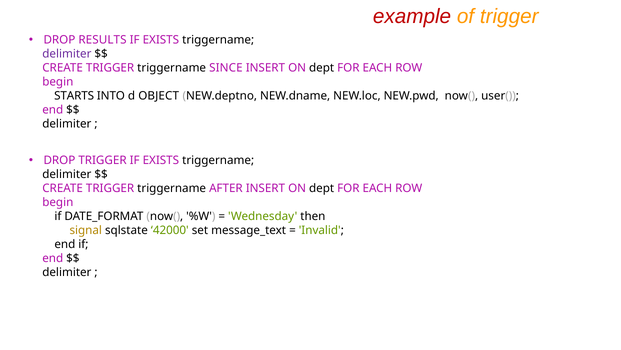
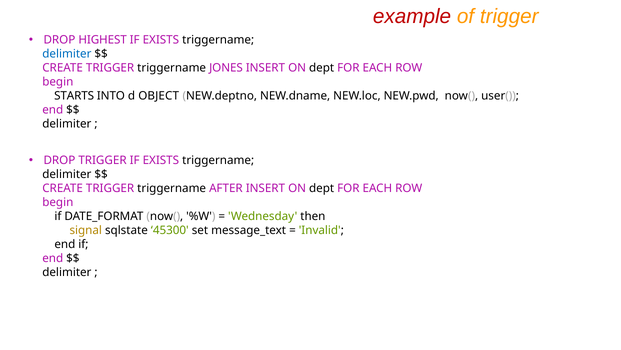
RESULTS: RESULTS -> HIGHEST (103, 40)
delimiter colour: purple -> blue (67, 54)
SINCE: SINCE -> JONES (226, 68)
42000: 42000 -> 45300 (170, 230)
